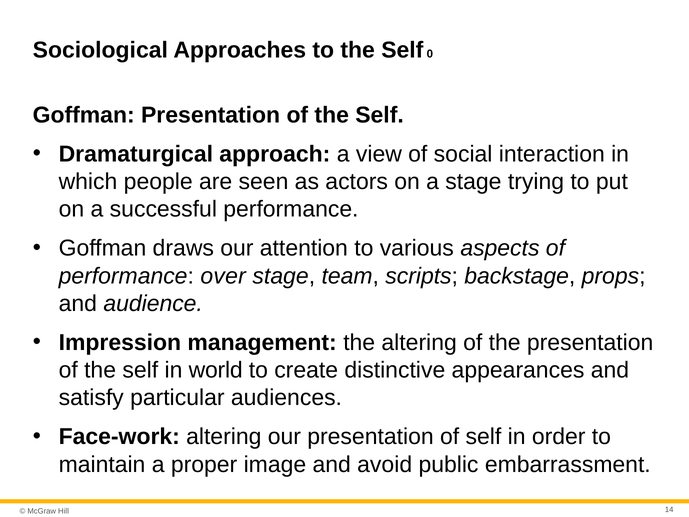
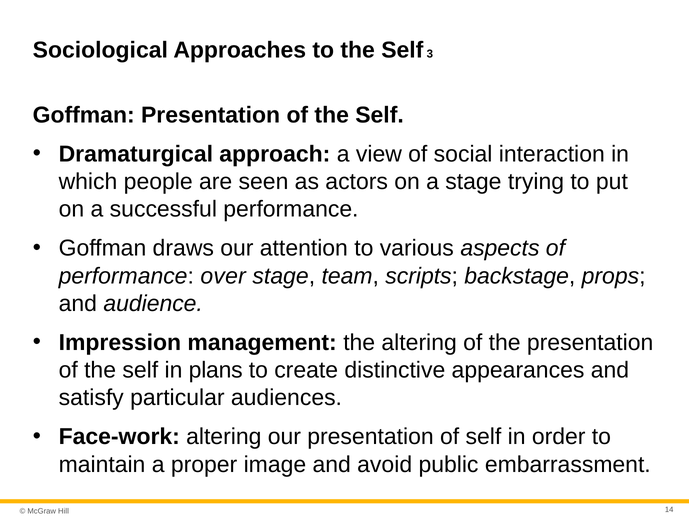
0: 0 -> 3 (430, 54)
world: world -> plans (216, 370)
